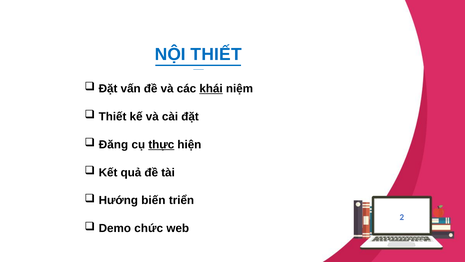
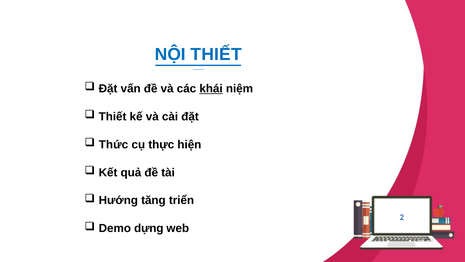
Đăng: Đăng -> Thức (113, 144)
thực underline: present -> none (161, 144)
biến: biến -> tăng (153, 200)
chức: chức -> dựng (149, 228)
